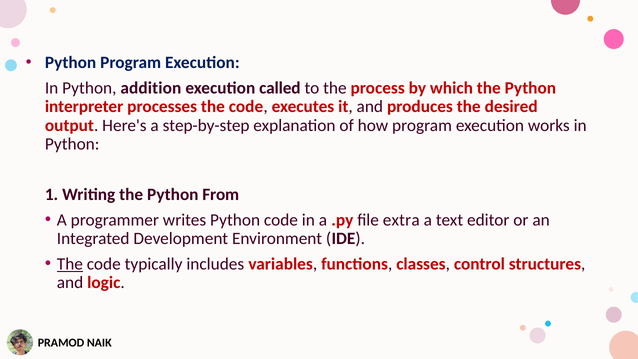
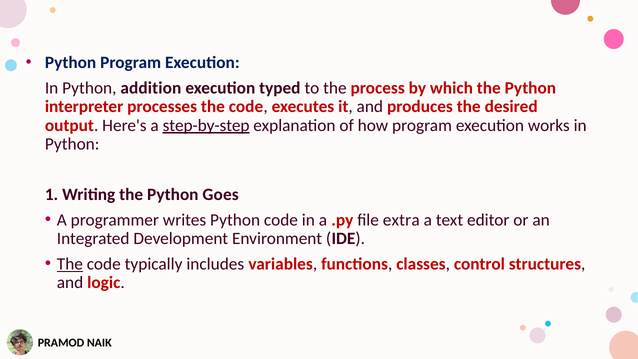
called: called -> typed (280, 88)
step-by-step underline: none -> present (206, 125)
From: From -> Goes (221, 195)
